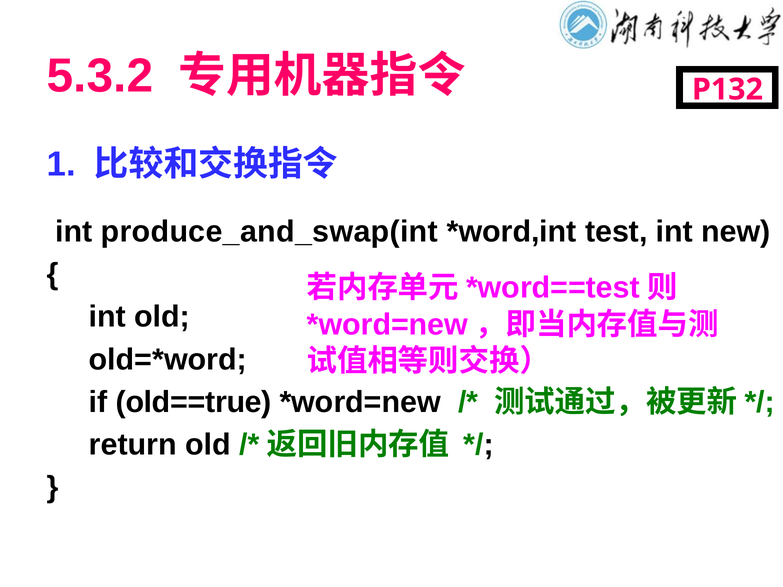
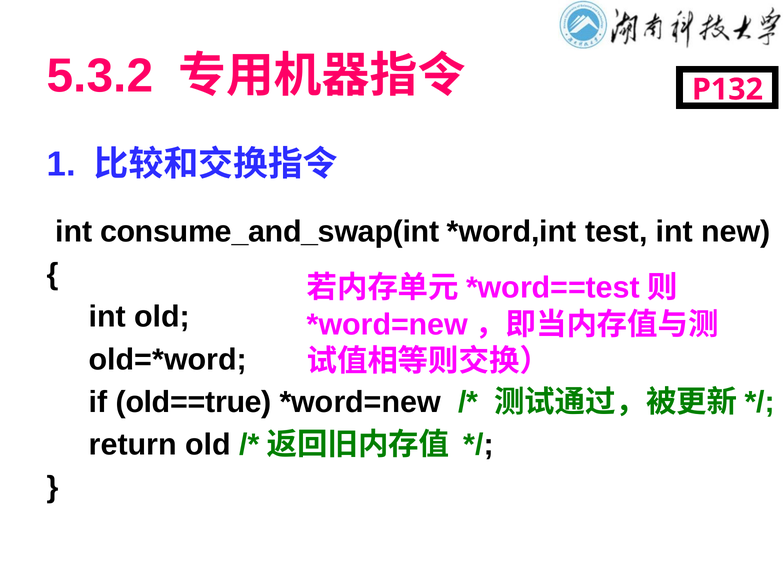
produce_and_swap(int: produce_and_swap(int -> consume_and_swap(int (270, 232)
